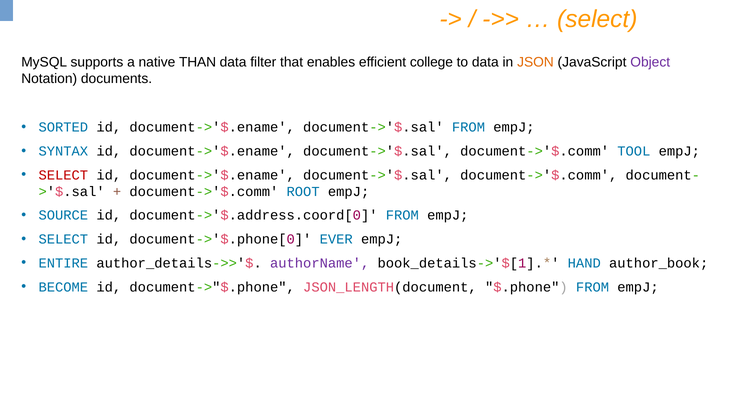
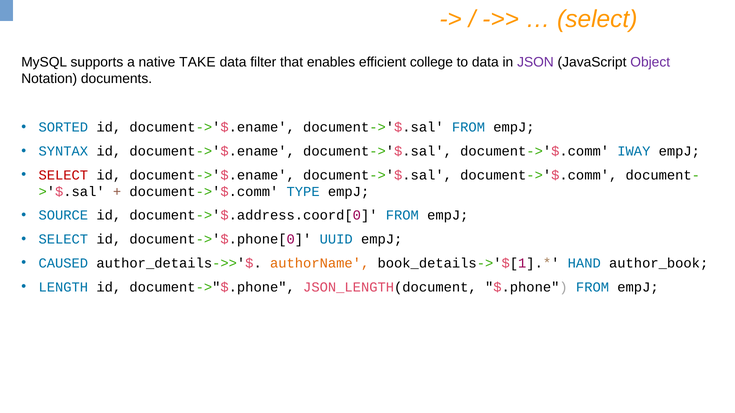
THAN: THAN -> TAKE (197, 62)
JSON colour: orange -> purple (535, 62)
TOOL: TOOL -> IWAY (634, 151)
ROOT: ROOT -> TYPE (303, 192)
EVER: EVER -> UUID (336, 240)
ENTIRE: ENTIRE -> CAUSED (63, 263)
authorName colour: purple -> orange (320, 263)
BECOME: BECOME -> LENGTH (63, 287)
